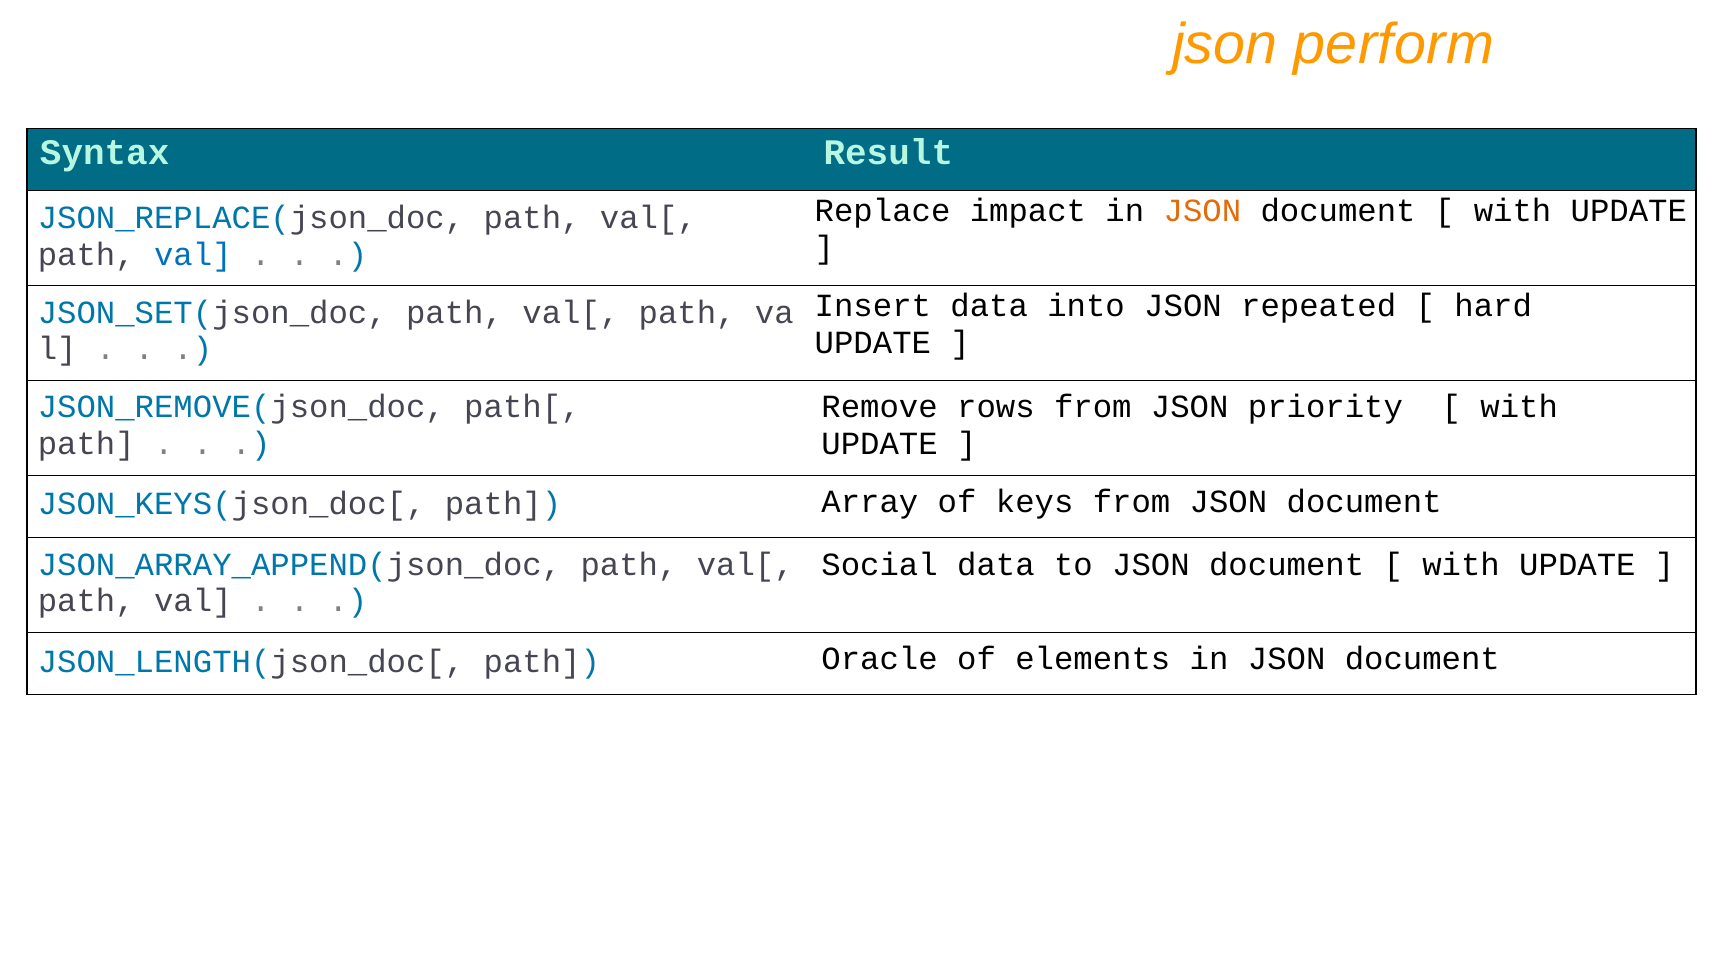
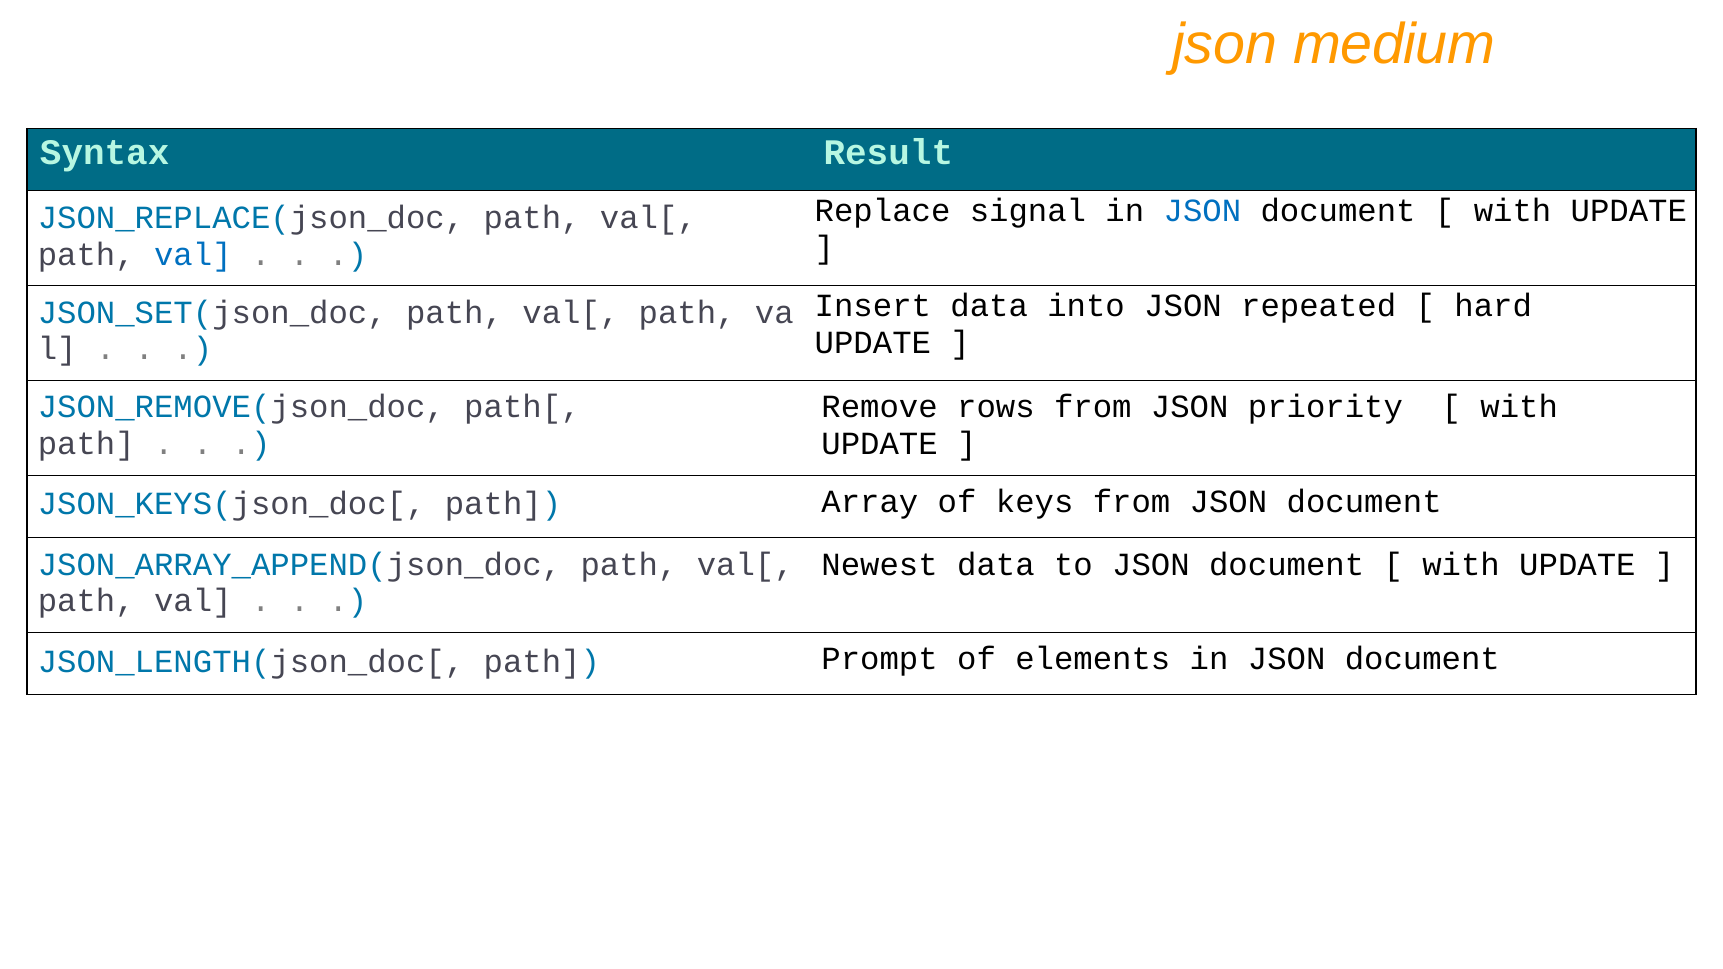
perform: perform -> medium (1394, 45)
impact: impact -> signal (1028, 211)
JSON colour: orange -> blue (1202, 211)
Social: Social -> Newest (880, 565)
Oracle: Oracle -> Prompt (880, 659)
